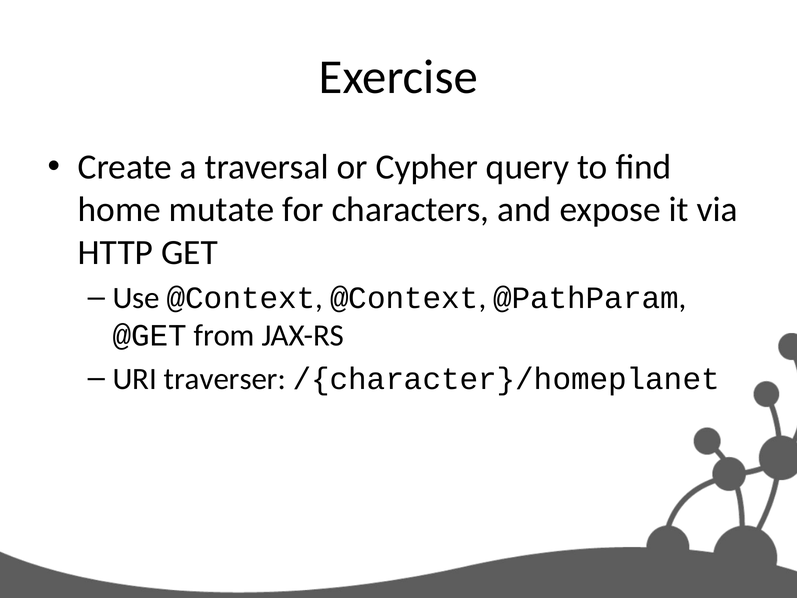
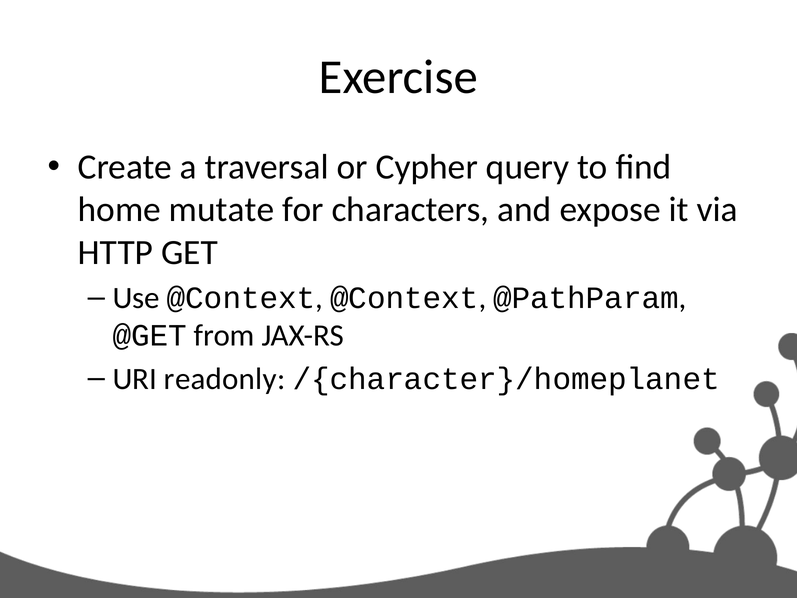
traverser: traverser -> readonly (225, 379)
